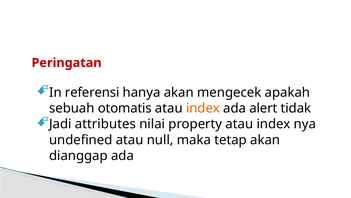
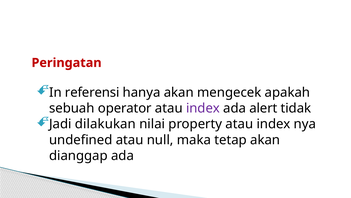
otomatis: otomatis -> operator (125, 108)
index colour: orange -> purple (203, 108)
attributes: attributes -> dilakukan (105, 124)
